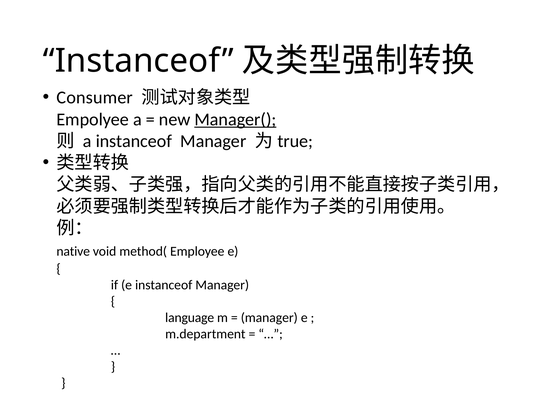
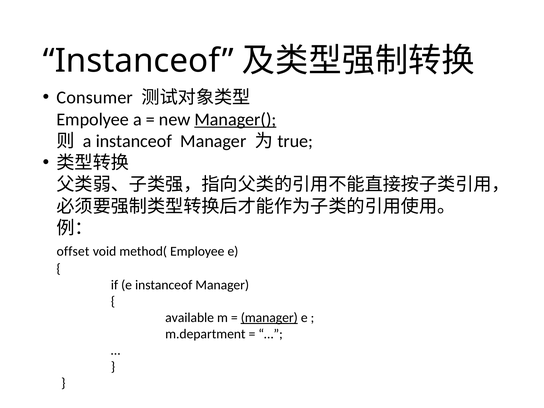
native: native -> offset (73, 251)
language: language -> available (190, 318)
manager underline: none -> present (269, 318)
